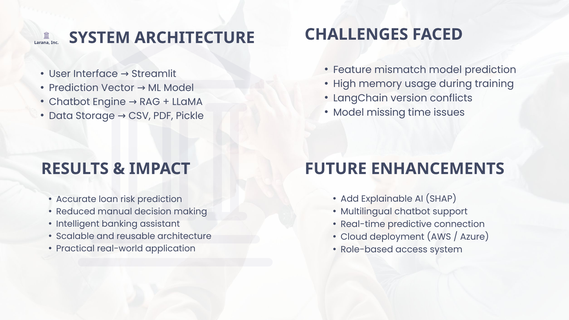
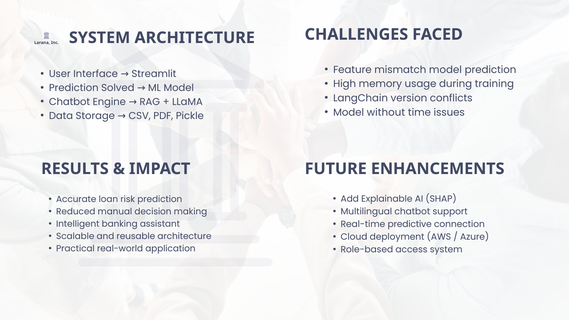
Vector: Vector -> Solved (118, 88)
missing: missing -> without (386, 112)
